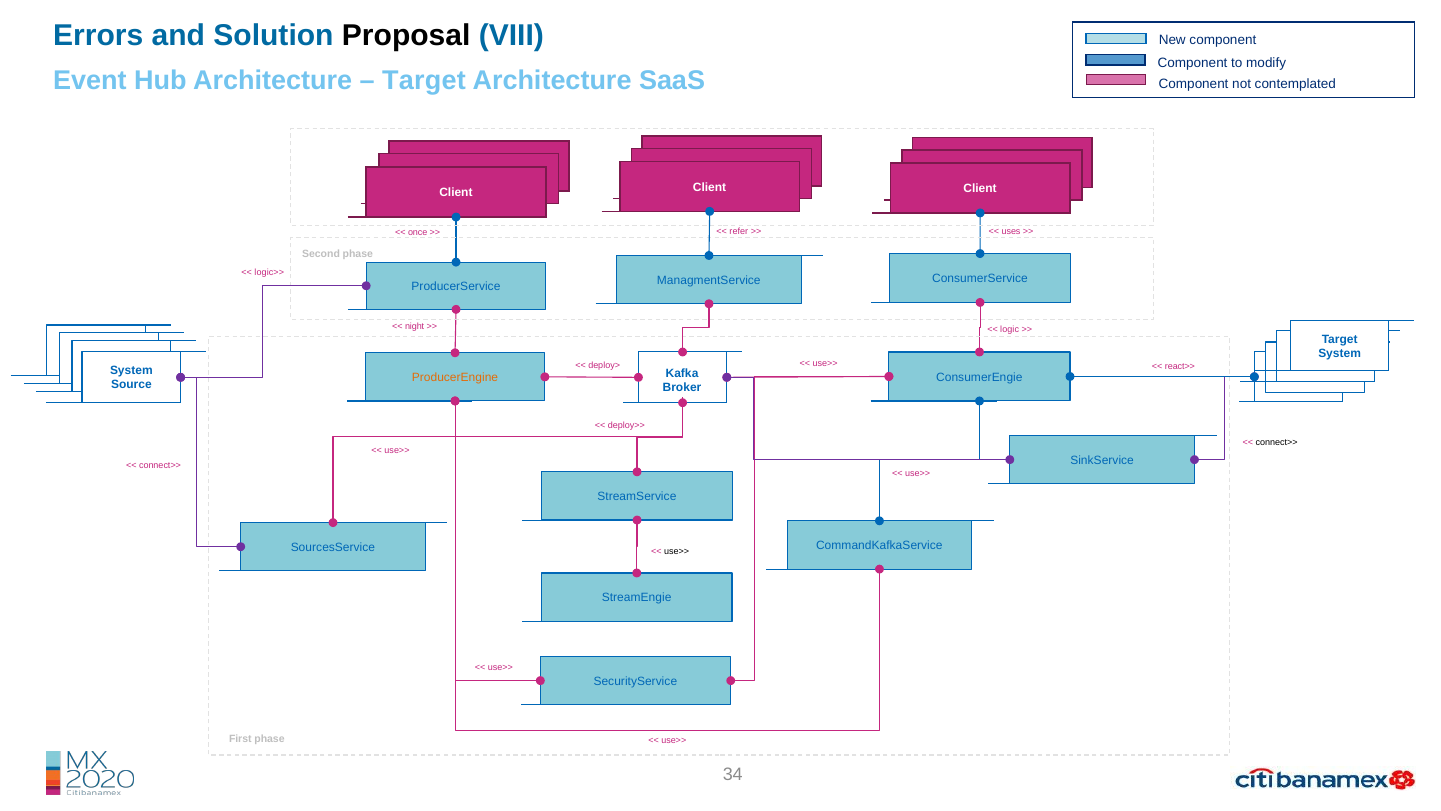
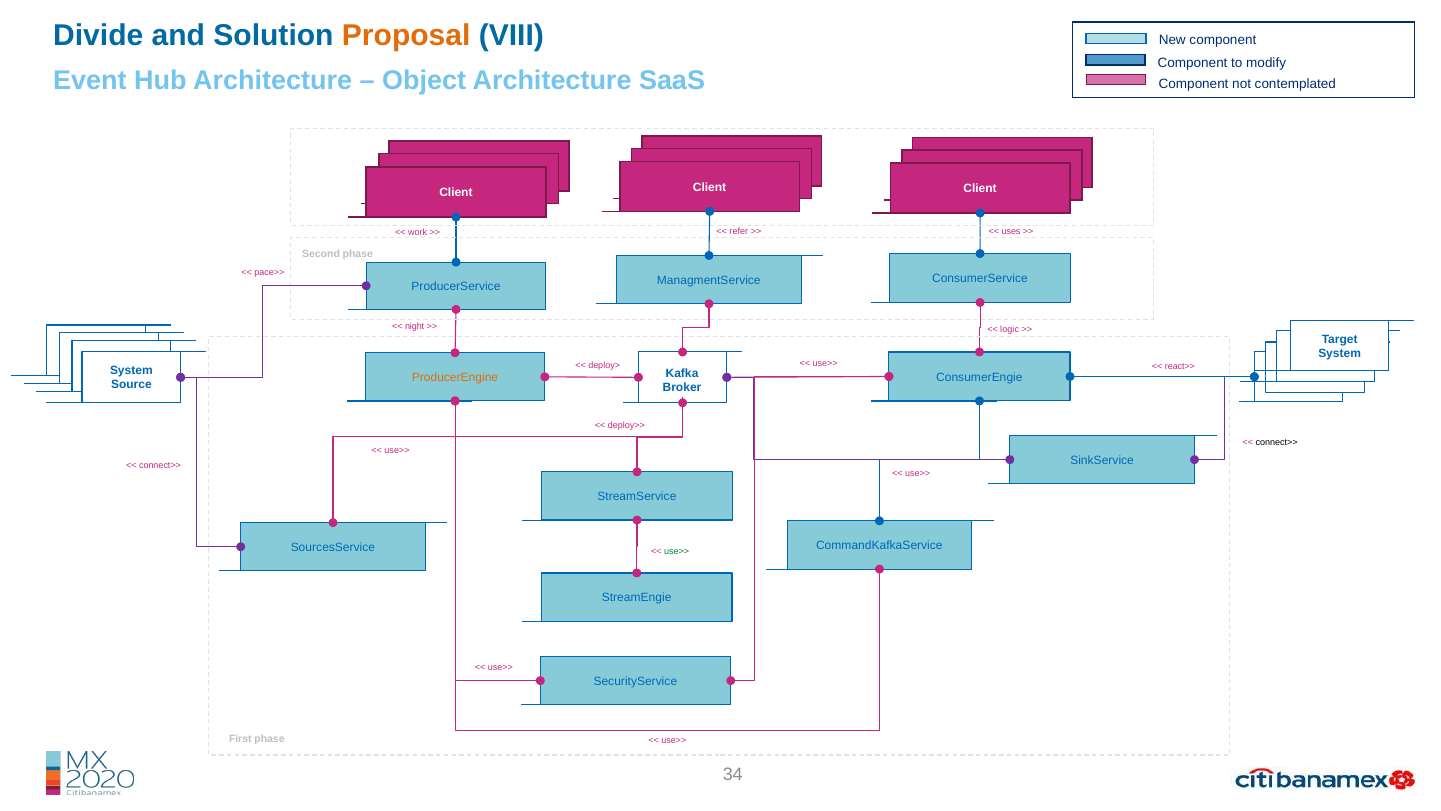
Errors: Errors -> Divide (98, 35)
Proposal colour: black -> orange (406, 35)
Target: Target -> Object (424, 80)
once: once -> work (418, 232)
logic>>: logic>> -> pace>> (269, 273)
use>> colour: black -> green (677, 551)
